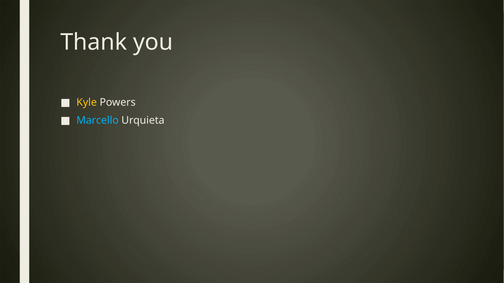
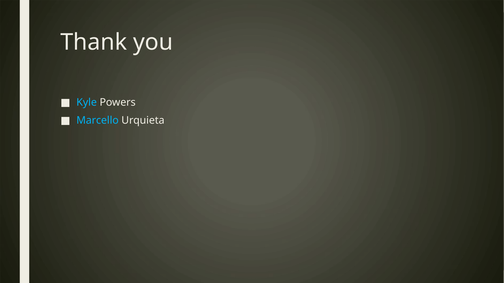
Kyle colour: yellow -> light blue (87, 102)
